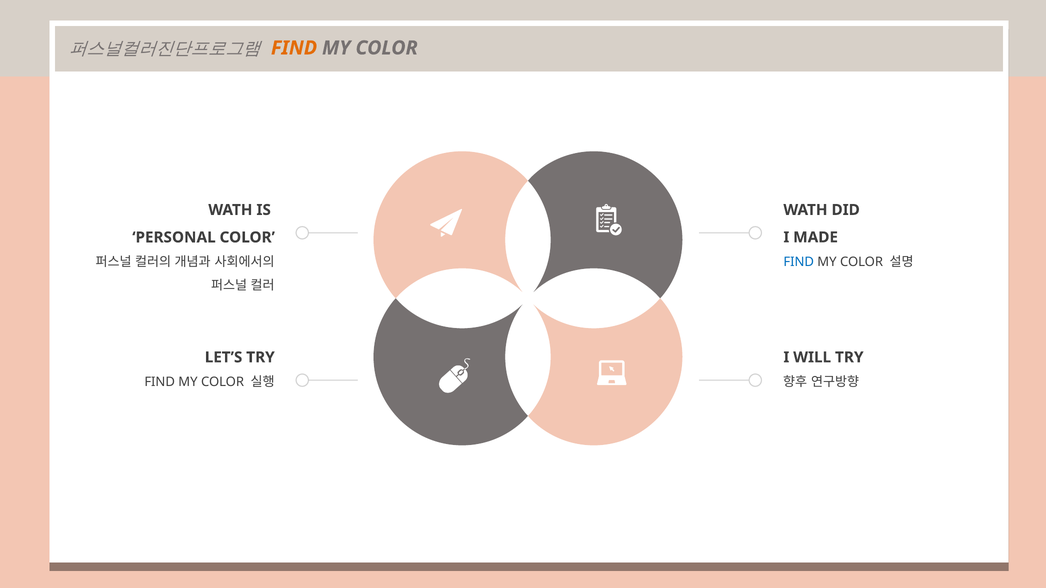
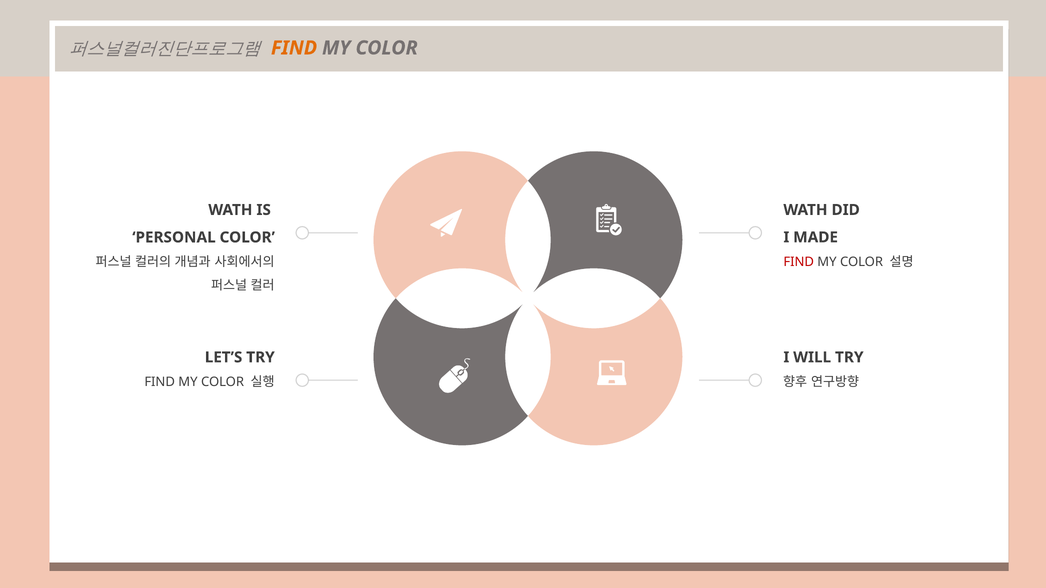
FIND colour: blue -> red (799, 262)
